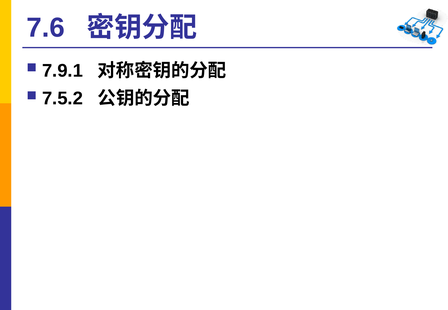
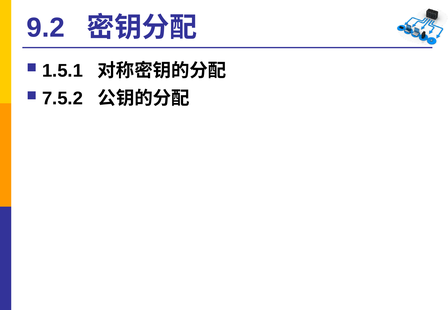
7.6: 7.6 -> 9.2 (46, 28)
7.9.1: 7.9.1 -> 1.5.1 (62, 71)
